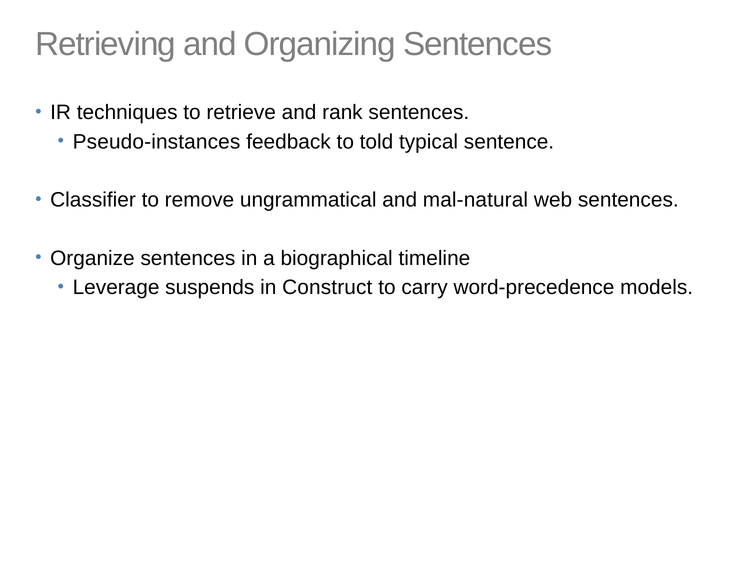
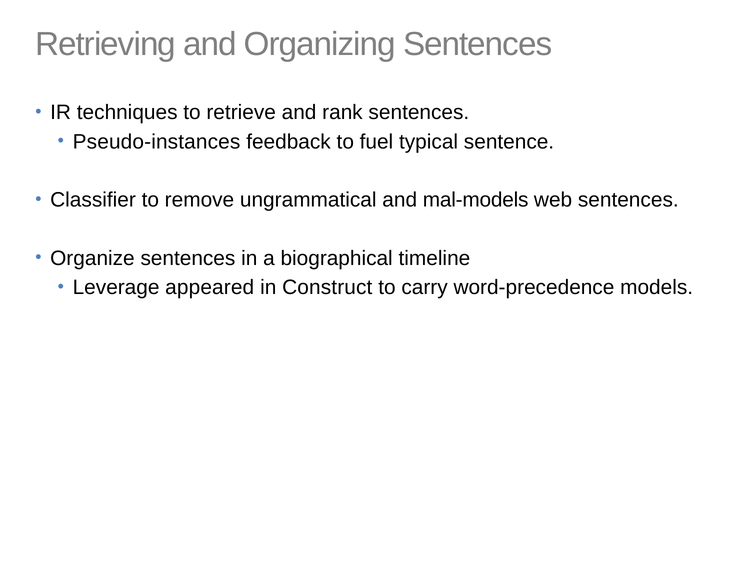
told: told -> fuel (376, 142)
mal-natural: mal-natural -> mal-models (476, 200)
suspends: suspends -> appeared (210, 287)
